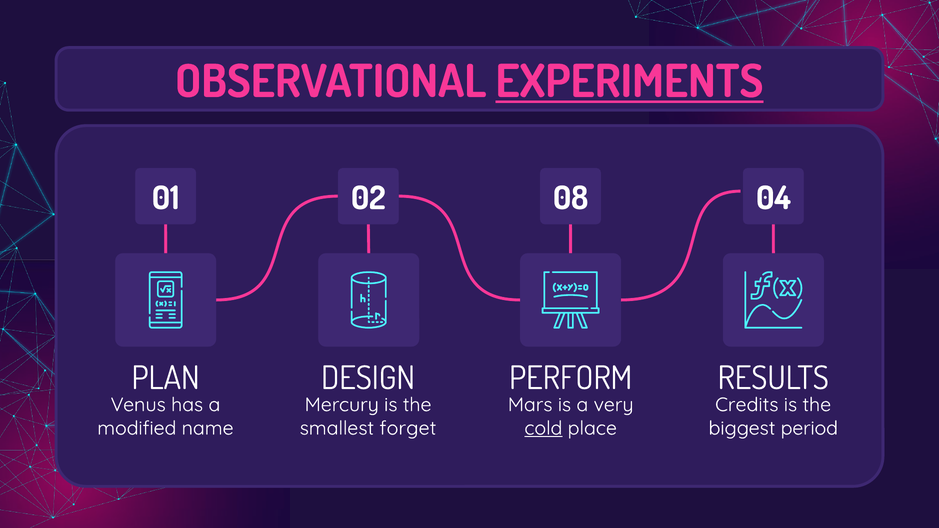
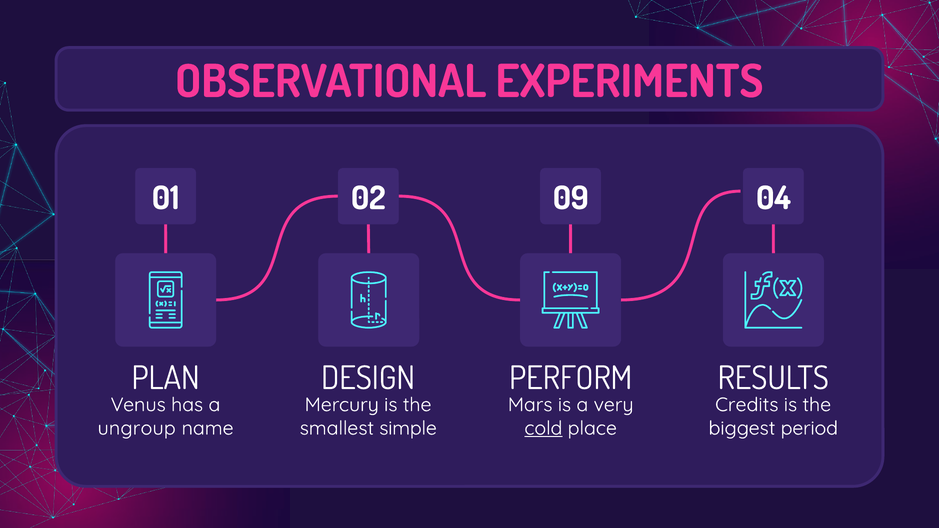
EXPERIMENTS underline: present -> none (629, 82)
08: 08 -> 09 (571, 199)
modified: modified -> ungroup (137, 428)
forget: forget -> simple (408, 428)
